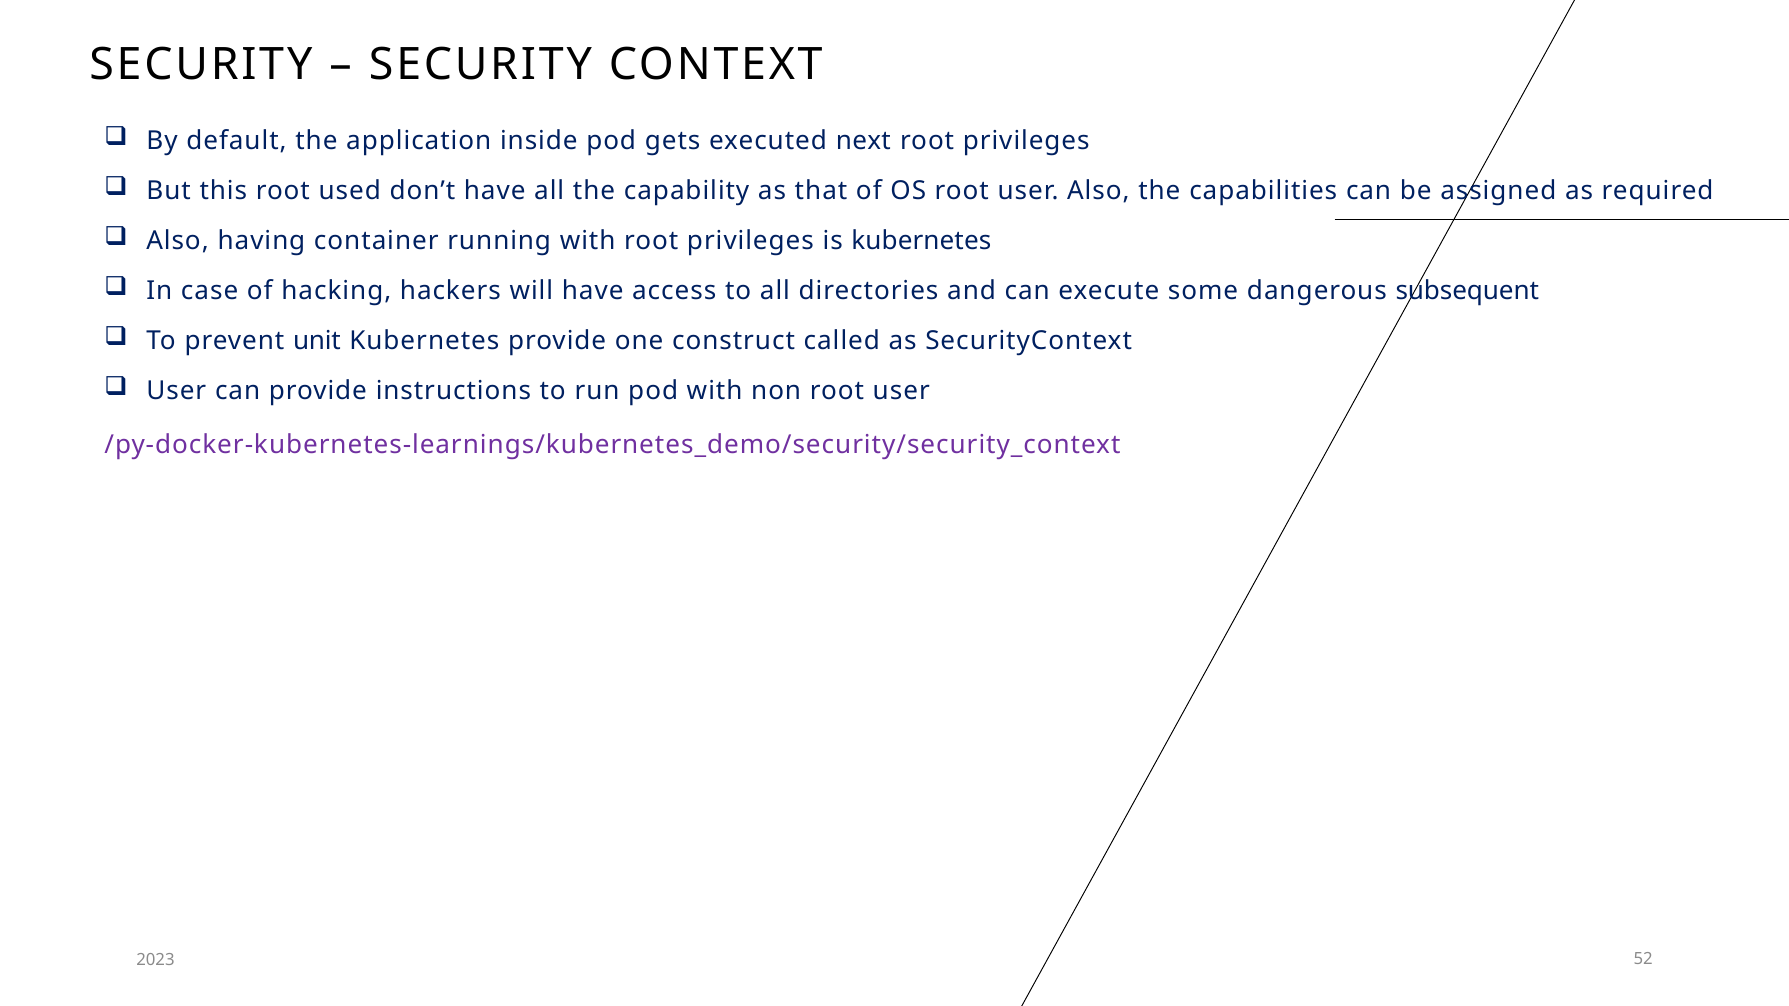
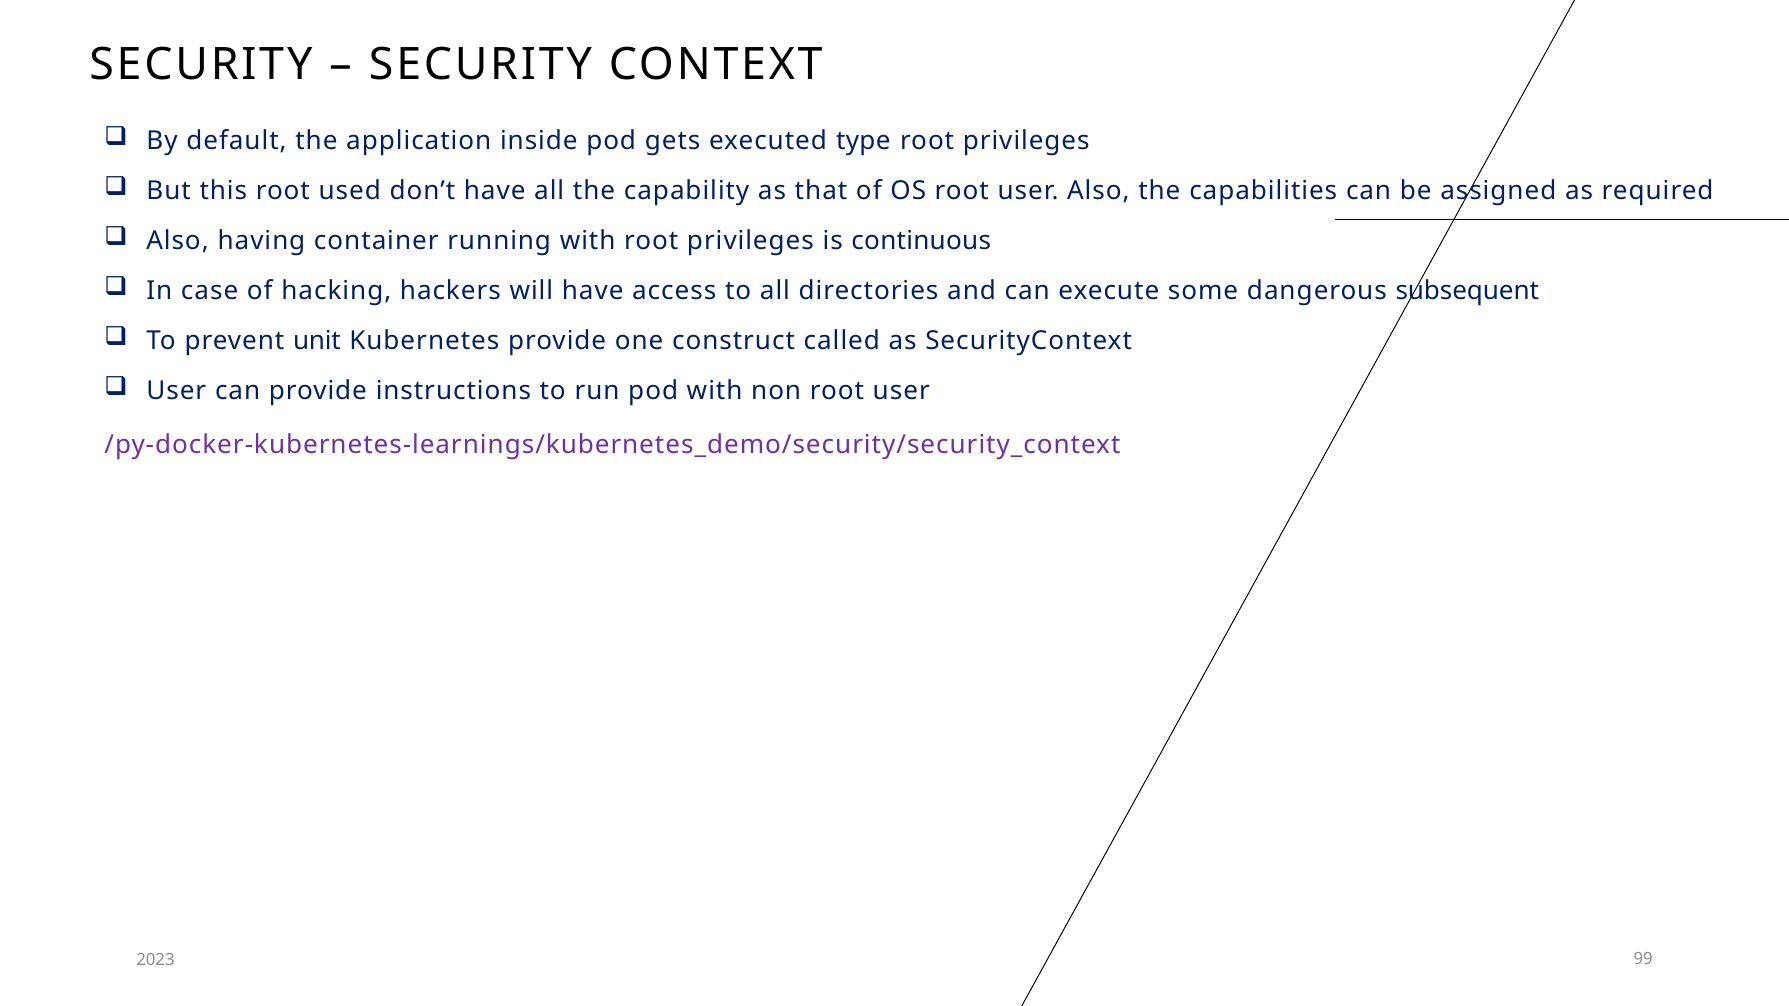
next: next -> type (863, 141)
is kubernetes: kubernetes -> continuous (921, 241)
52: 52 -> 99 (1643, 959)
